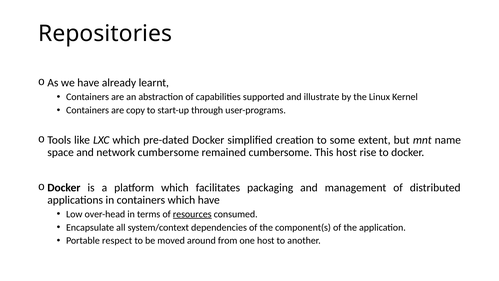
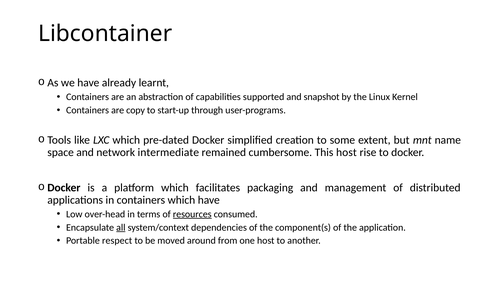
Repositories: Repositories -> Libcontainer (105, 33)
illustrate: illustrate -> snapshot (322, 97)
network cumbersome: cumbersome -> intermediate (168, 152)
all underline: none -> present (121, 227)
